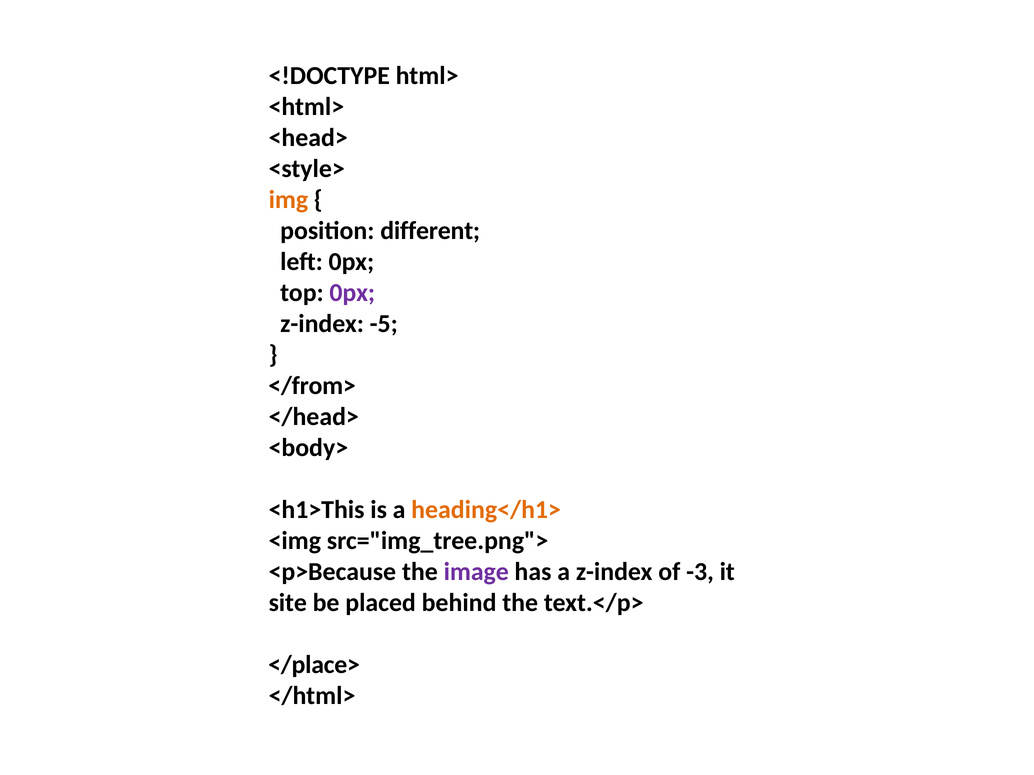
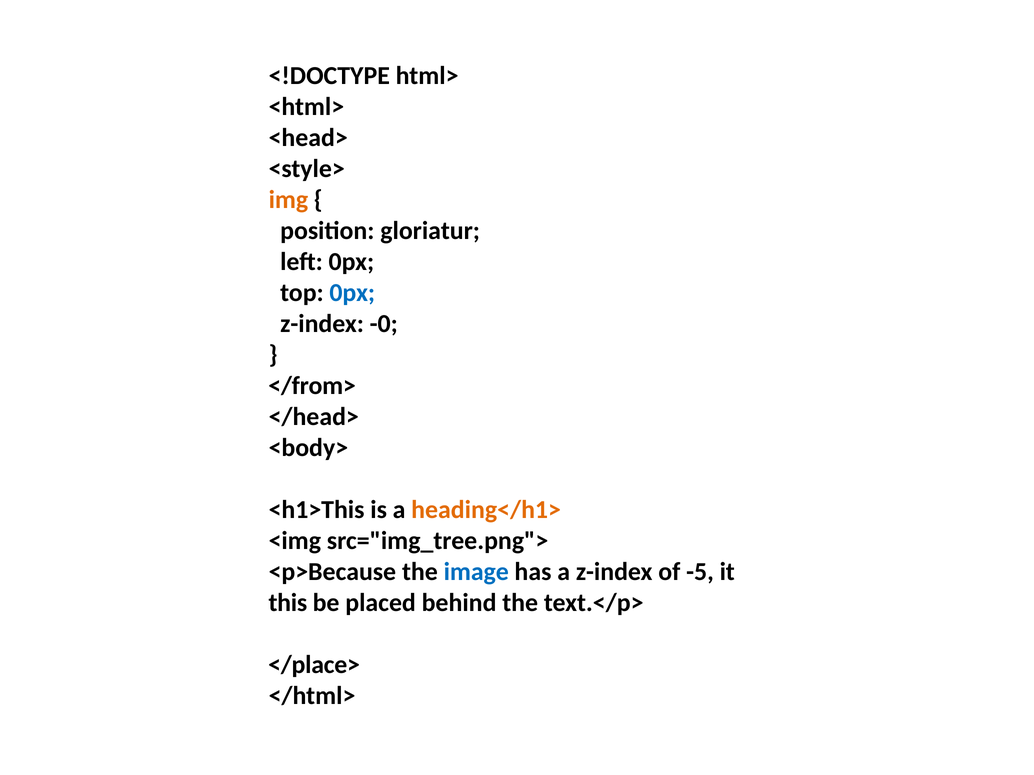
different: different -> gloriatur (430, 231)
0px colour: purple -> blue (352, 293)
-5: -5 -> -0 (384, 324)
image colour: purple -> blue (476, 572)
-3: -3 -> -5 (700, 572)
site: site -> this (288, 603)
